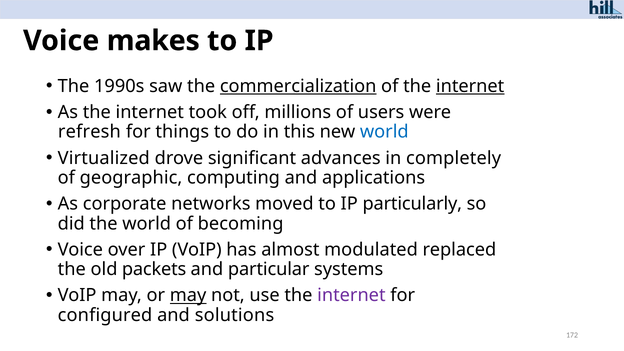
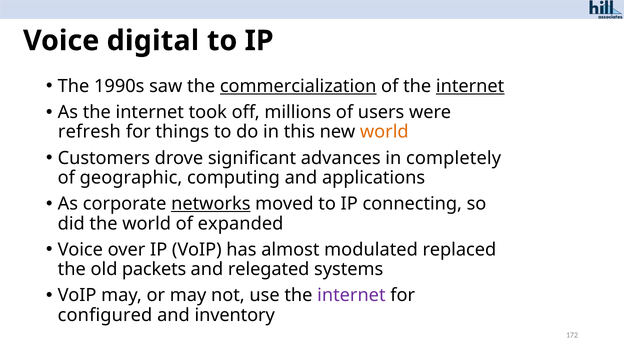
makes: makes -> digital (153, 41)
world colour: blue -> orange (384, 132)
Virtualized: Virtualized -> Customers (104, 158)
networks underline: none -> present (211, 204)
particularly: particularly -> connecting (412, 204)
becoming: becoming -> expanded (241, 224)
particular: particular -> relegated (269, 269)
may underline: present -> none (188, 295)
solutions: solutions -> inventory (235, 315)
